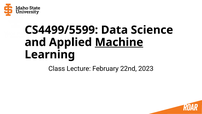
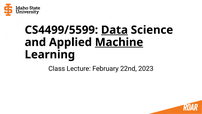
Data underline: none -> present (114, 30)
